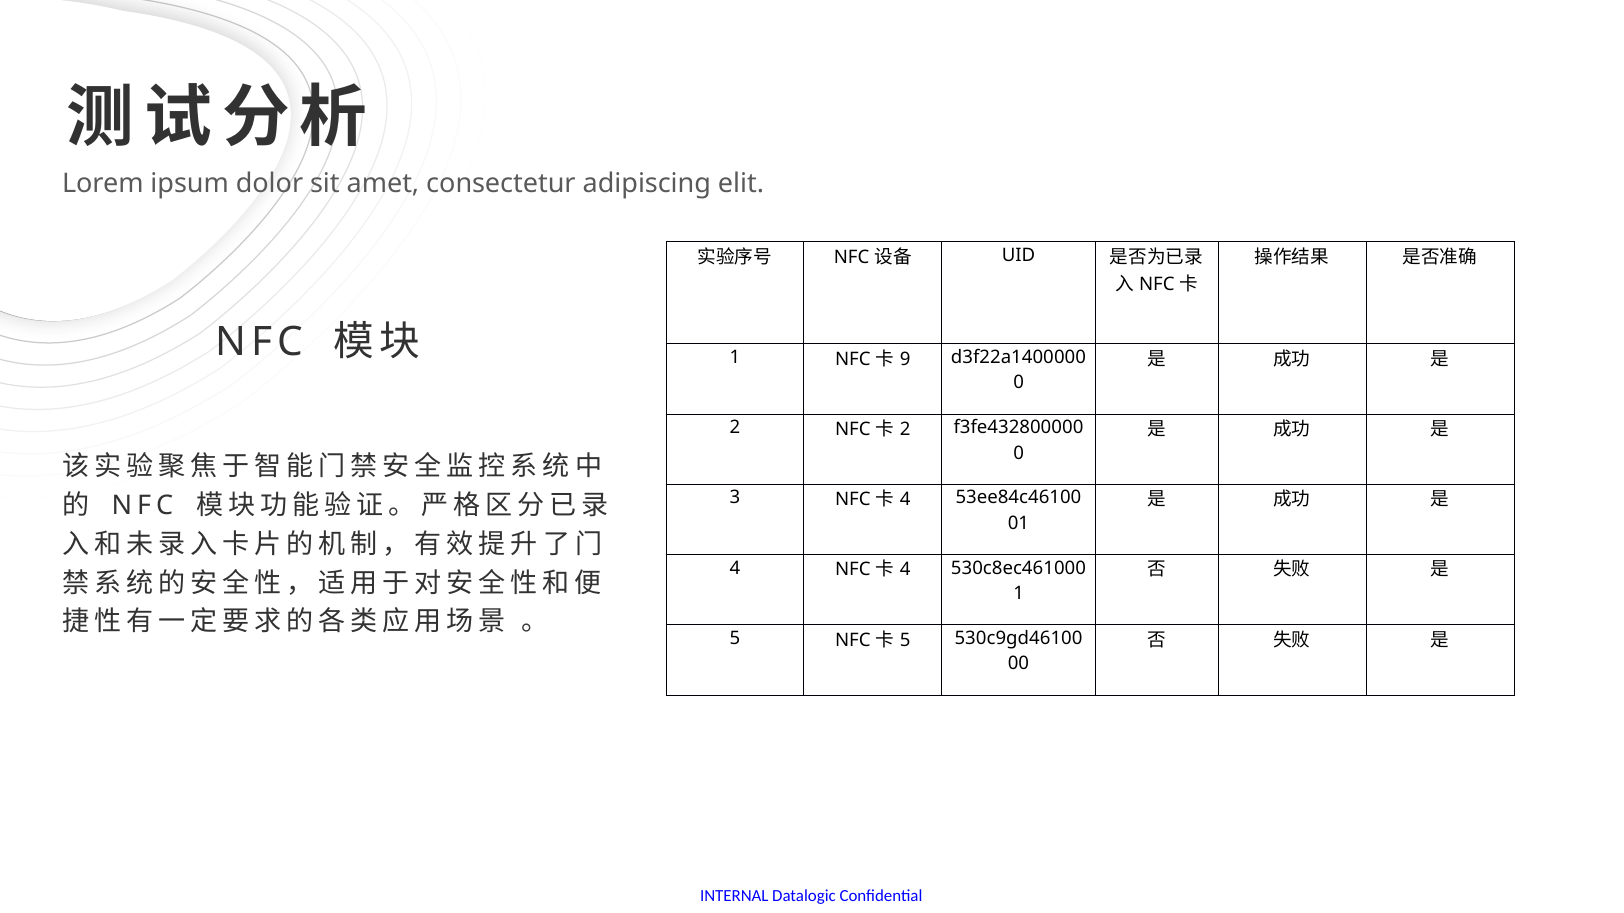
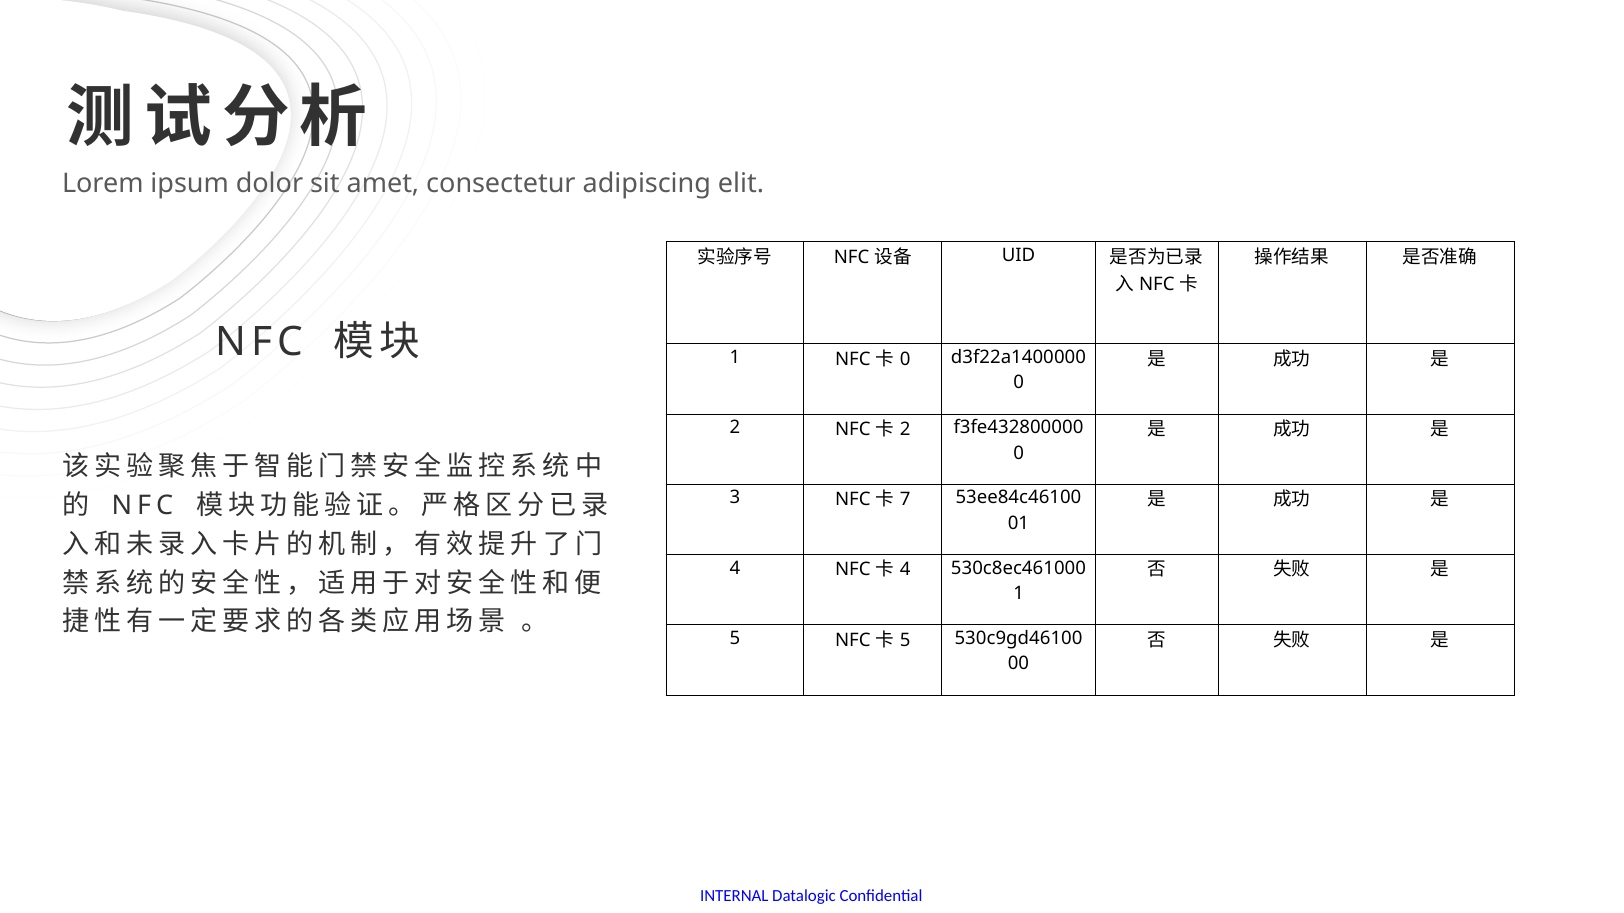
9: 9 -> 0 (905, 359)
4: 4 -> 7 (905, 500)
